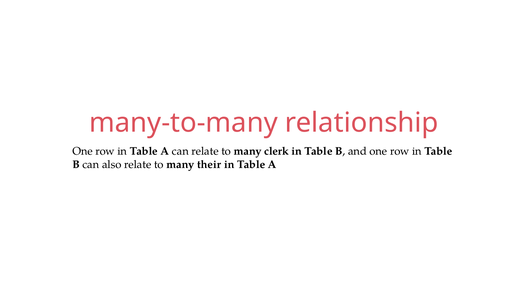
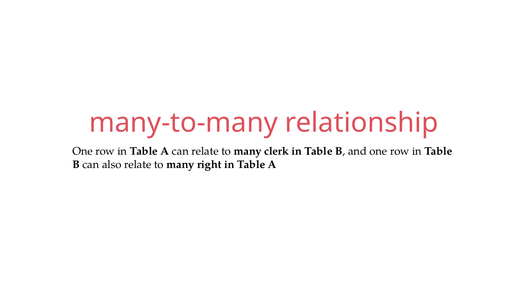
their: their -> right (209, 164)
